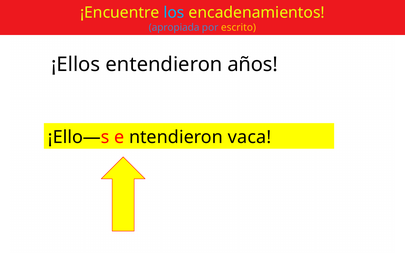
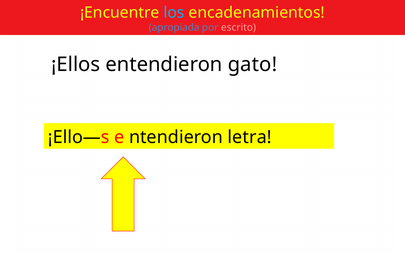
escrito colour: yellow -> pink (238, 28)
años: años -> gato (252, 64)
vaca: vaca -> letra (250, 137)
